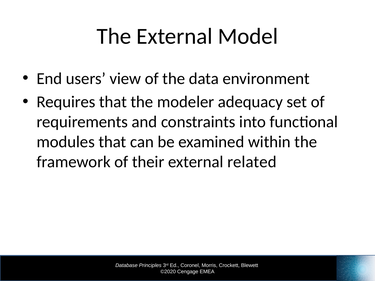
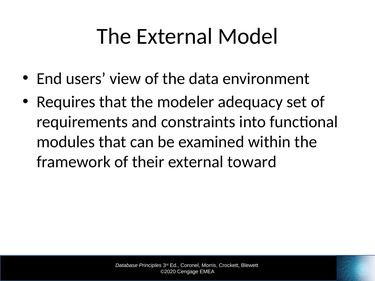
related: related -> toward (252, 162)
